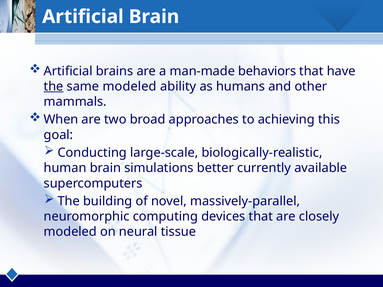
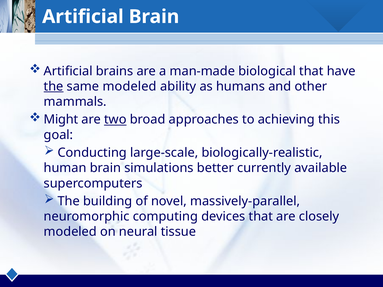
behaviors: behaviors -> biological (267, 71)
When: When -> Might (61, 120)
two underline: none -> present (115, 120)
